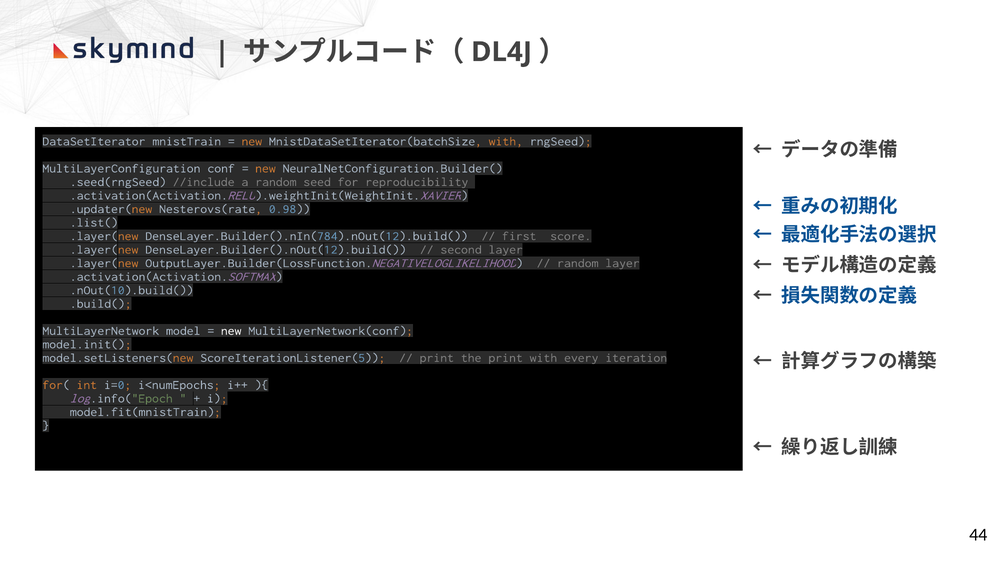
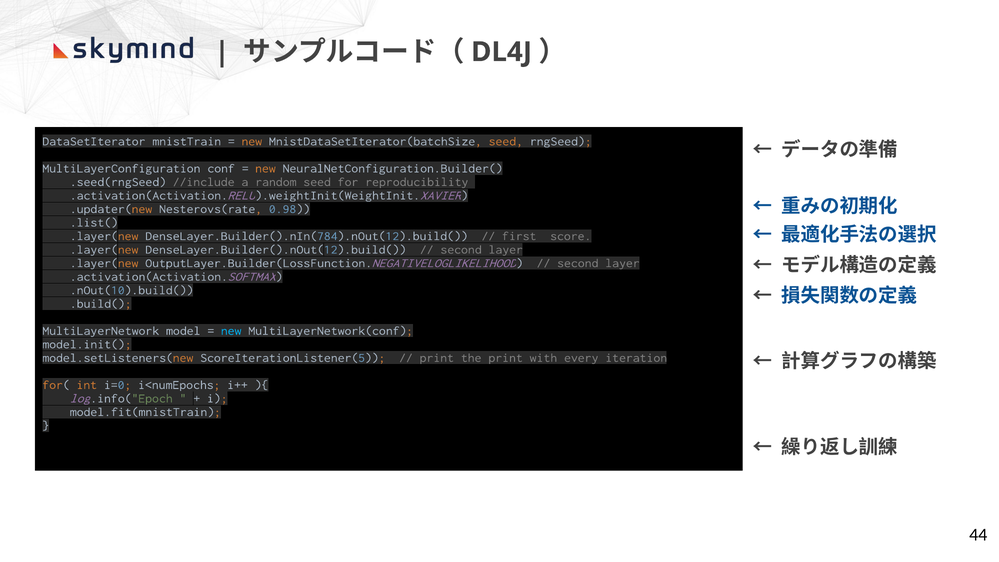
MnistDataSetIterator(batchSize with: with -> seed (506, 141)
random: random -> second (578, 263)
new colour: white -> light blue (231, 331)
